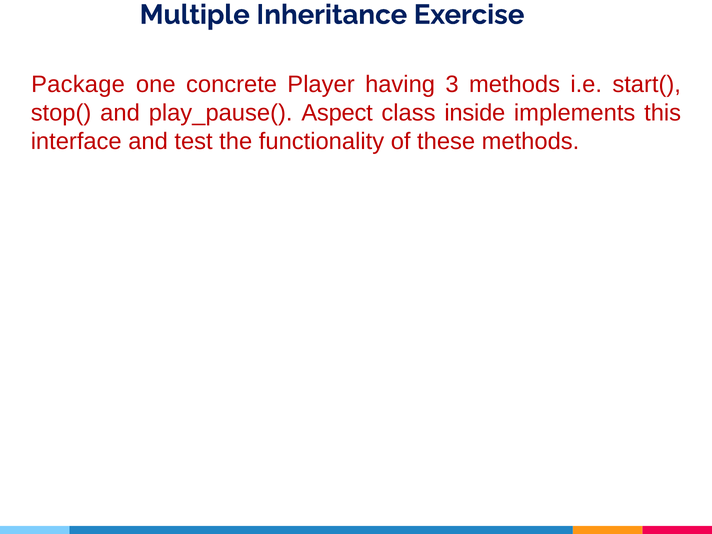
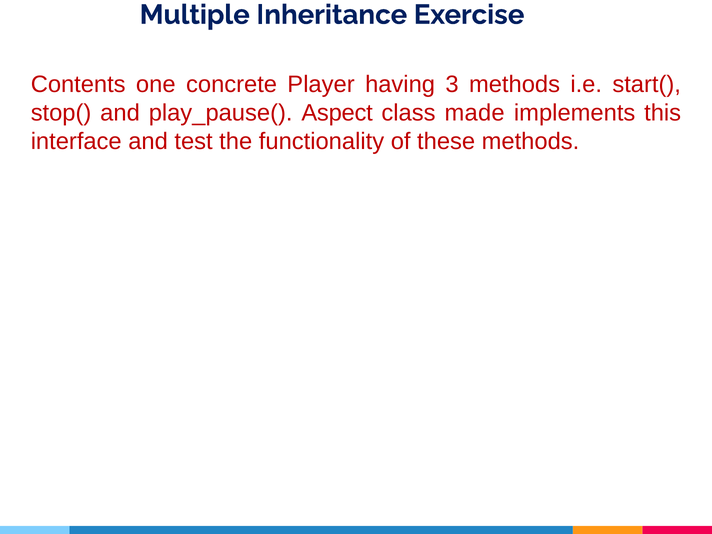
Package: Package -> Contents (78, 85)
inside: inside -> made (475, 113)
